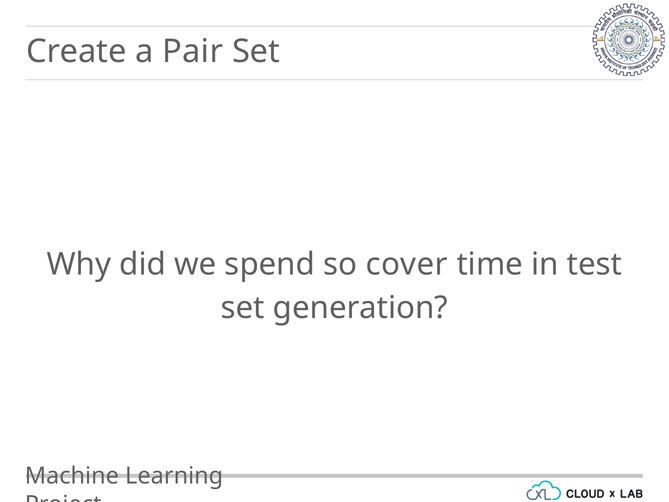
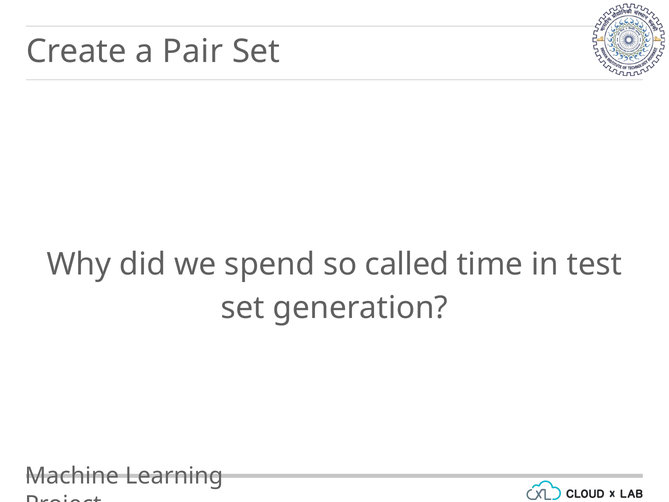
cover: cover -> called (407, 264)
